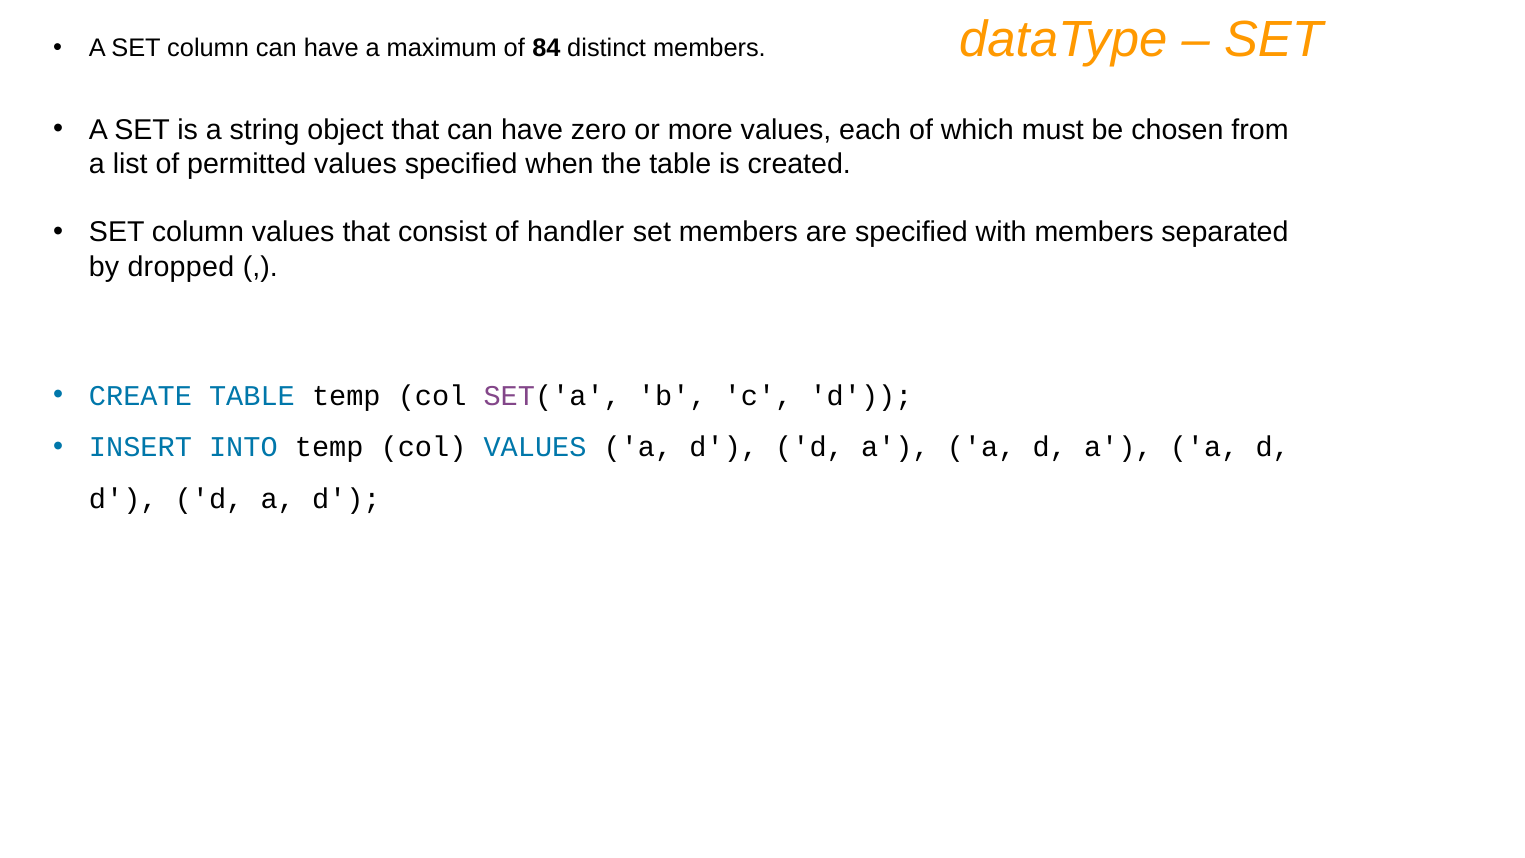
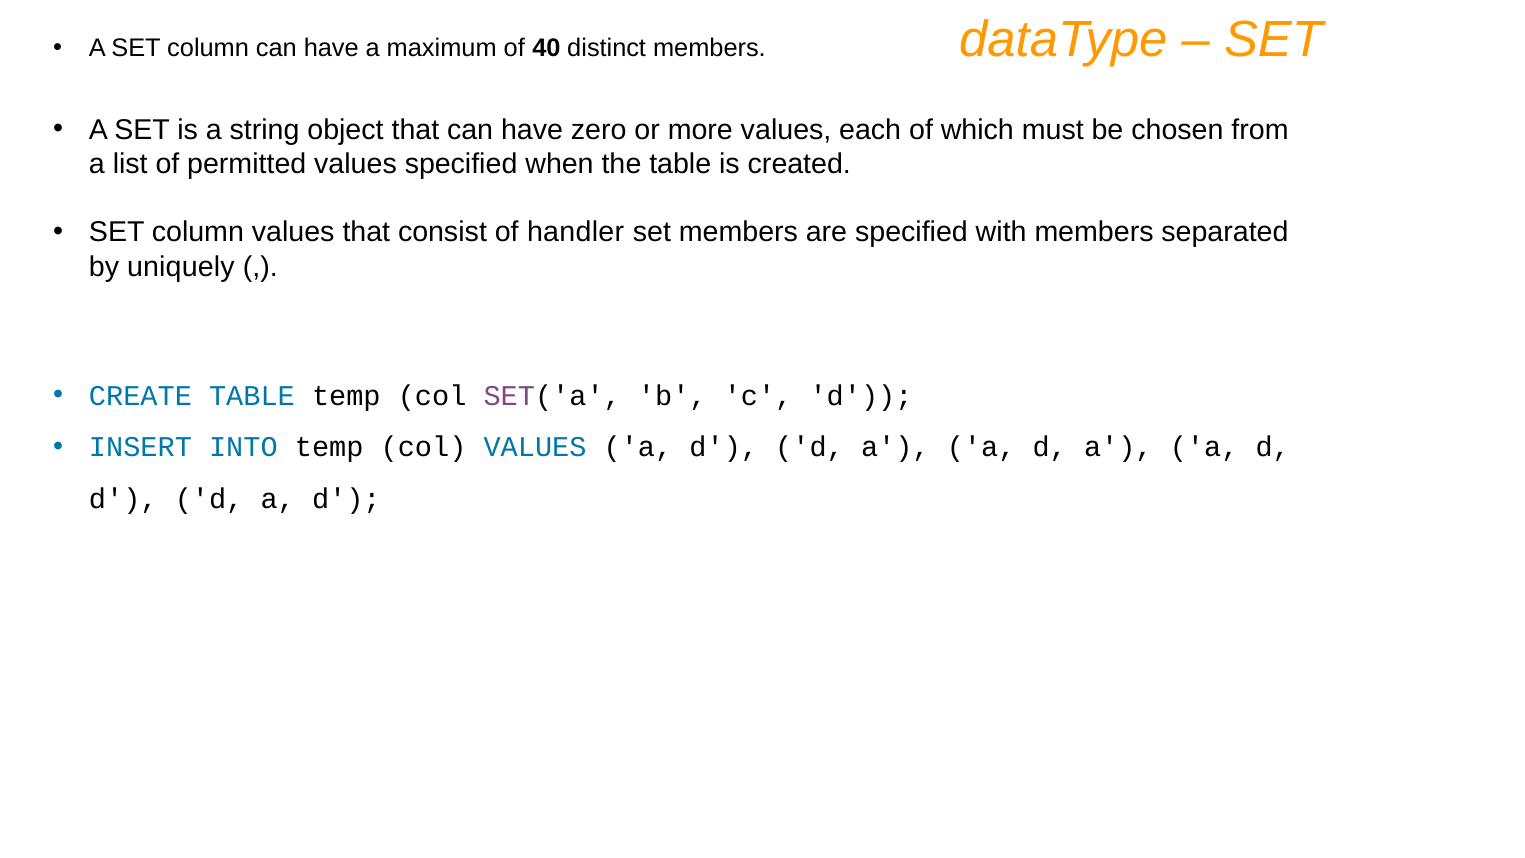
84: 84 -> 40 (546, 48)
dropped: dropped -> uniquely (181, 267)
